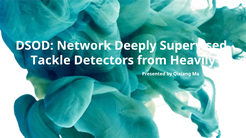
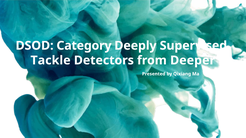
Network: Network -> Category (84, 46)
Heavily: Heavily -> Deeper (193, 60)
